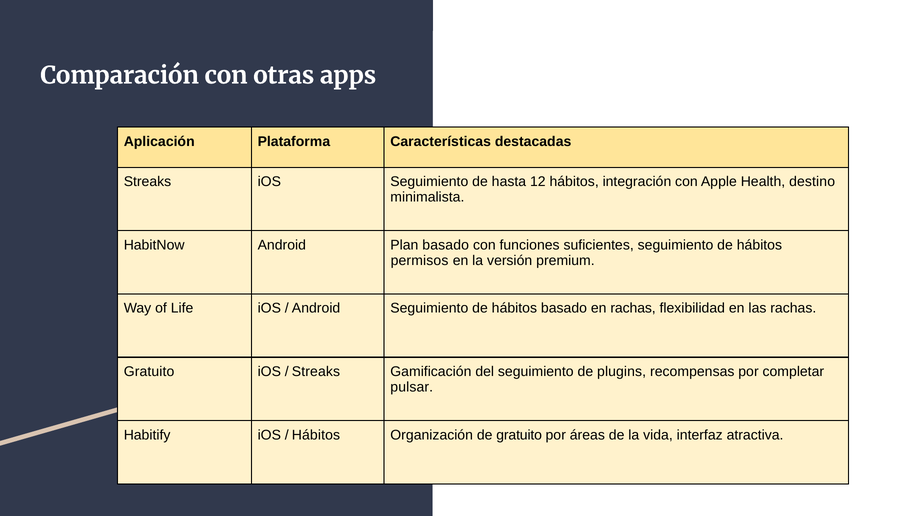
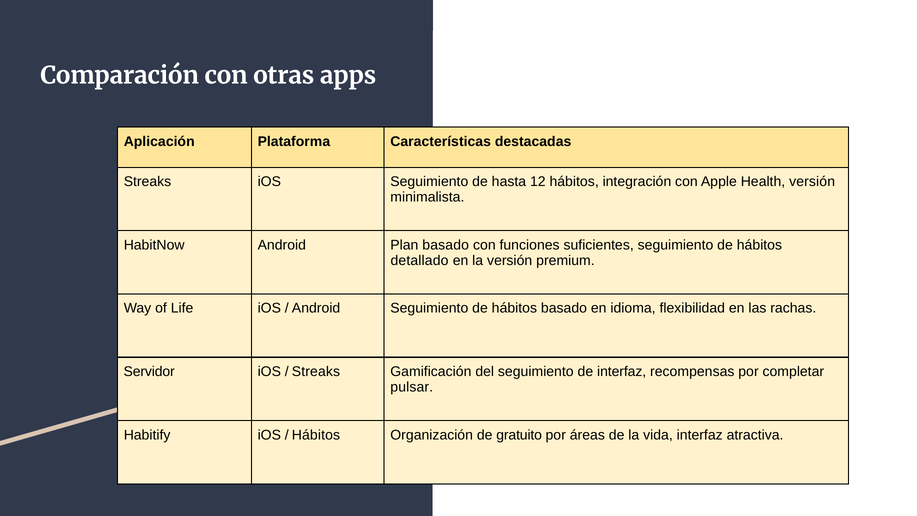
Health destino: destino -> versión (812, 182)
permisos: permisos -> detallado (420, 261)
en rachas: rachas -> idioma (633, 308)
Gratuito: Gratuito -> Servidor (149, 372)
de plugins: plugins -> interfaz (622, 372)
